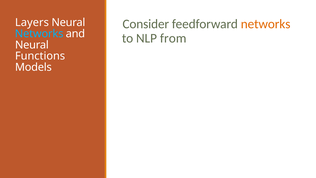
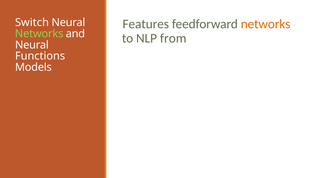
Consider: Consider -> Features (146, 24)
Layers: Layers -> Switch (32, 22)
Networks colour: light blue -> light green (39, 34)
